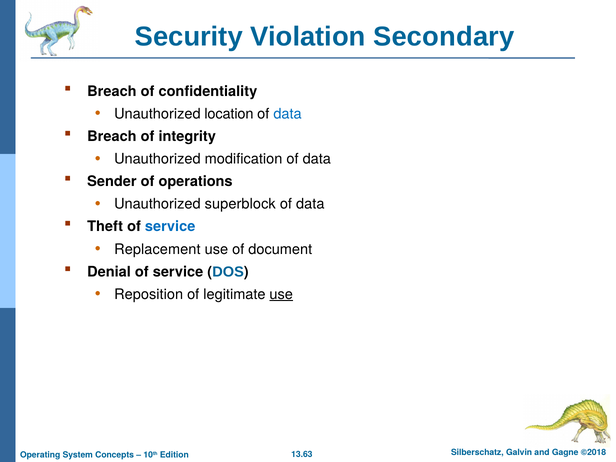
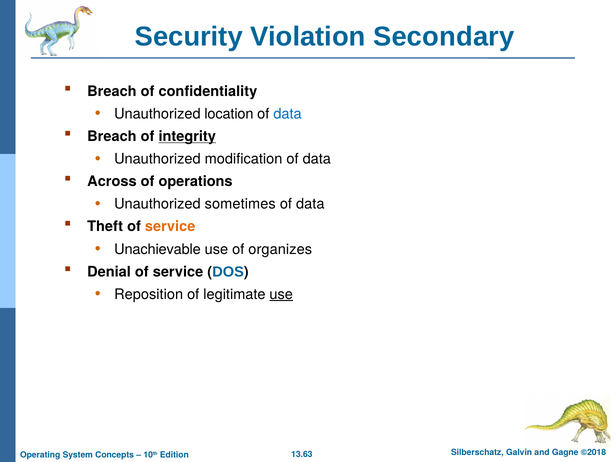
integrity underline: none -> present (187, 136)
Sender: Sender -> Across (112, 182)
superblock: superblock -> sometimes (240, 204)
service colour: blue -> orange (170, 227)
Replacement: Replacement -> Unachievable (157, 249)
document: document -> organizes (280, 249)
